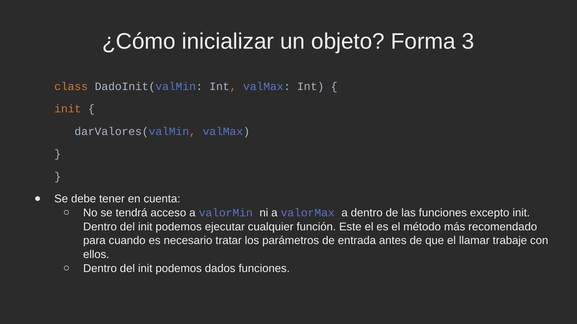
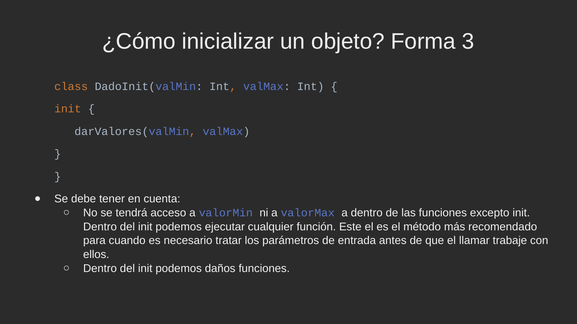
dados: dados -> daños (220, 269)
